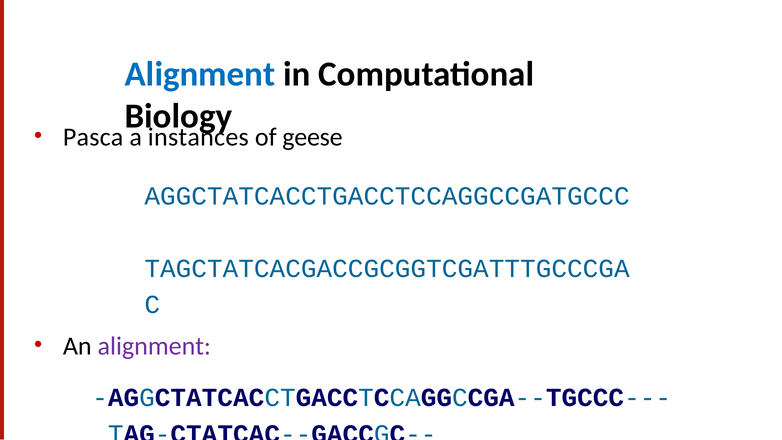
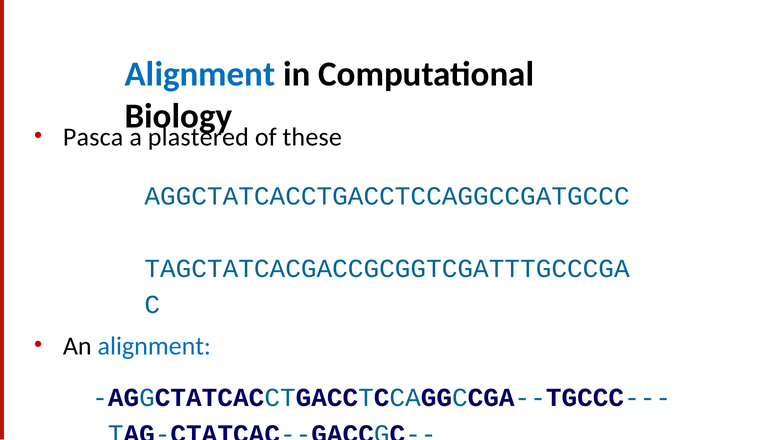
instances: instances -> plastered (198, 137)
geese: geese -> these (312, 137)
alignment colour: purple -> blue (154, 346)
